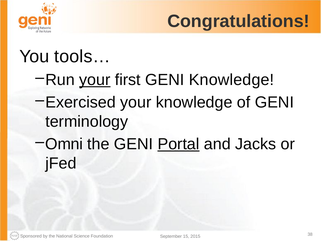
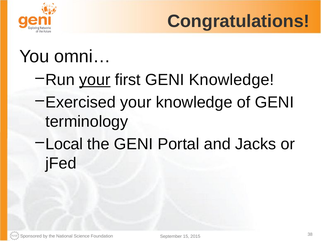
tools…: tools… -> omni… (82, 56)
Omni: Omni -> Local (64, 144)
Portal underline: present -> none (179, 144)
